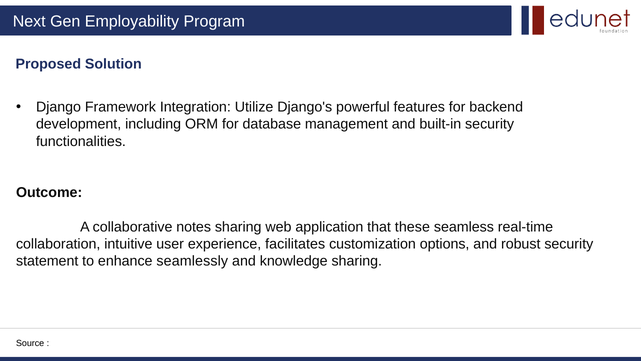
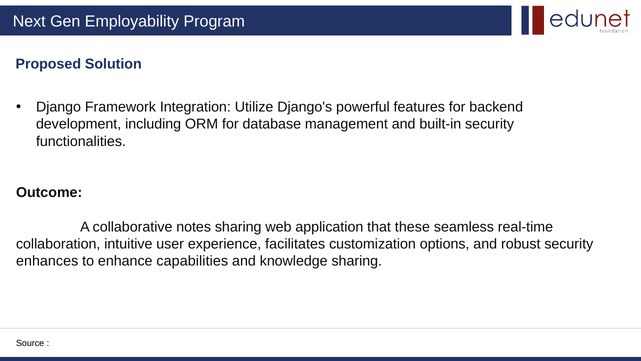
statement: statement -> enhances (47, 261)
seamlessly: seamlessly -> capabilities (192, 261)
